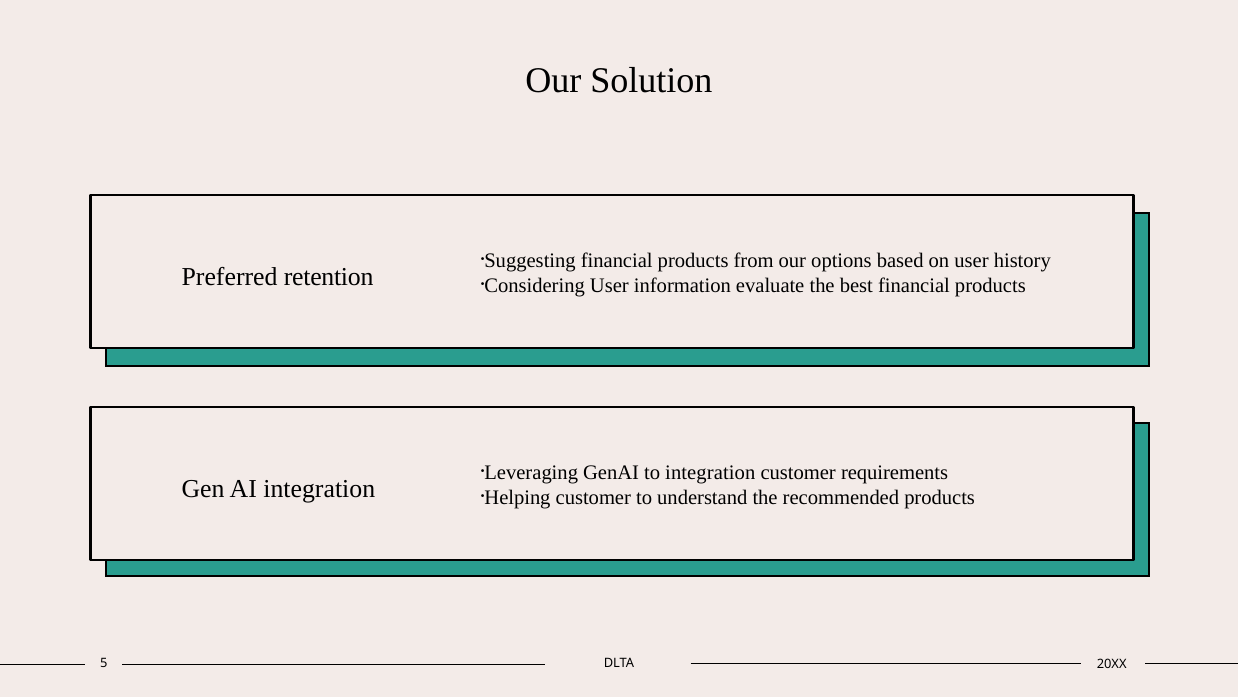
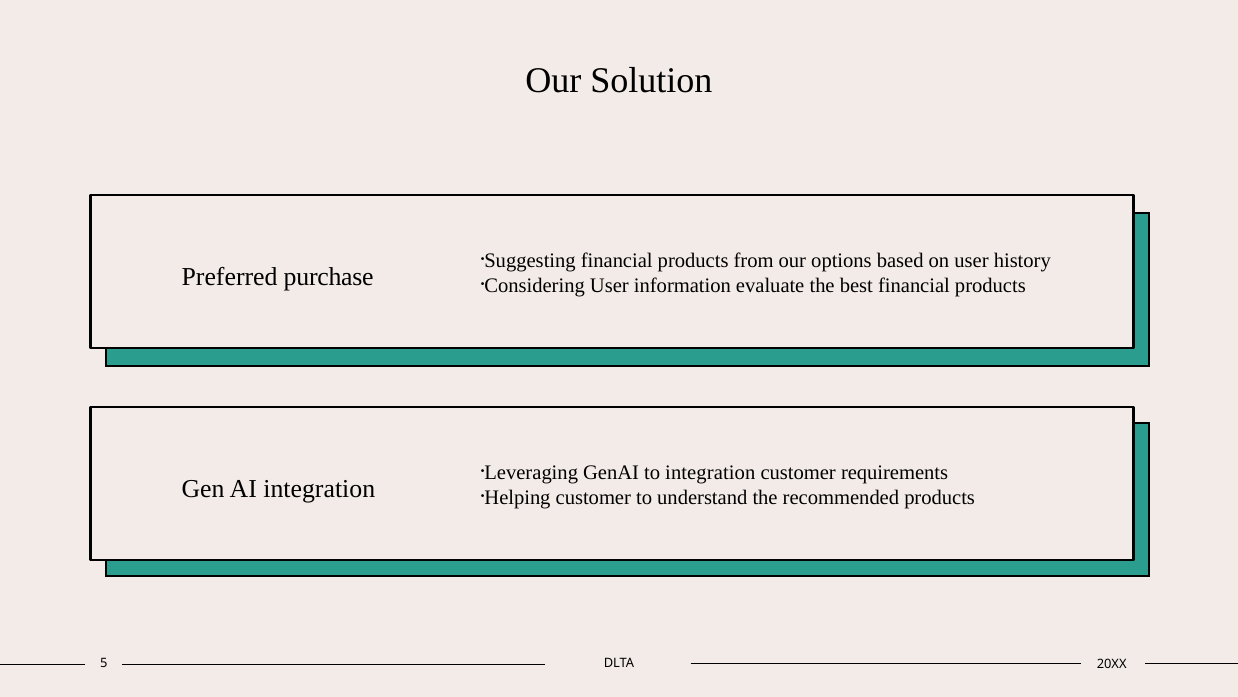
retention: retention -> purchase (329, 276)
